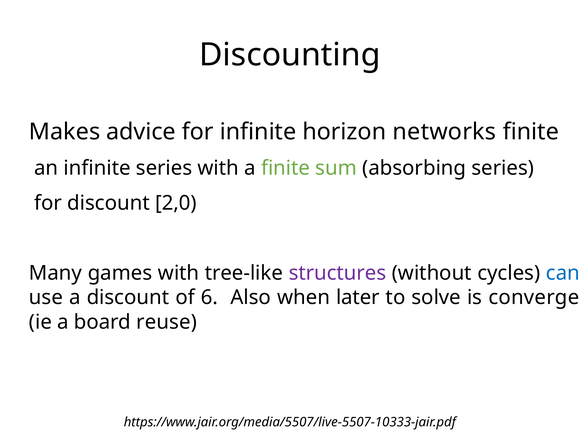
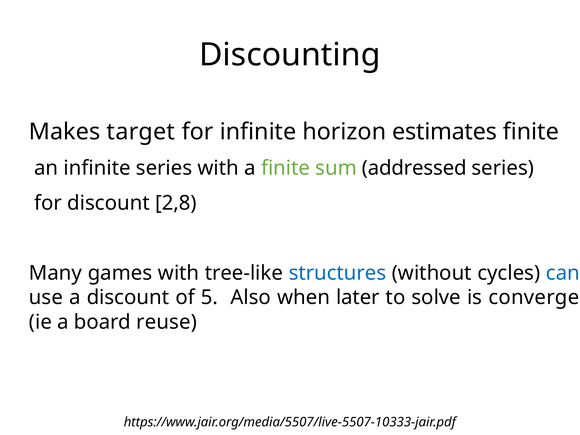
advice: advice -> target (141, 132)
networks: networks -> estimates (445, 132)
absorbing: absorbing -> addressed (414, 168)
2,0: 2,0 -> 2,8 (176, 203)
structures colour: purple -> blue (337, 273)
6: 6 -> 5 (210, 297)
